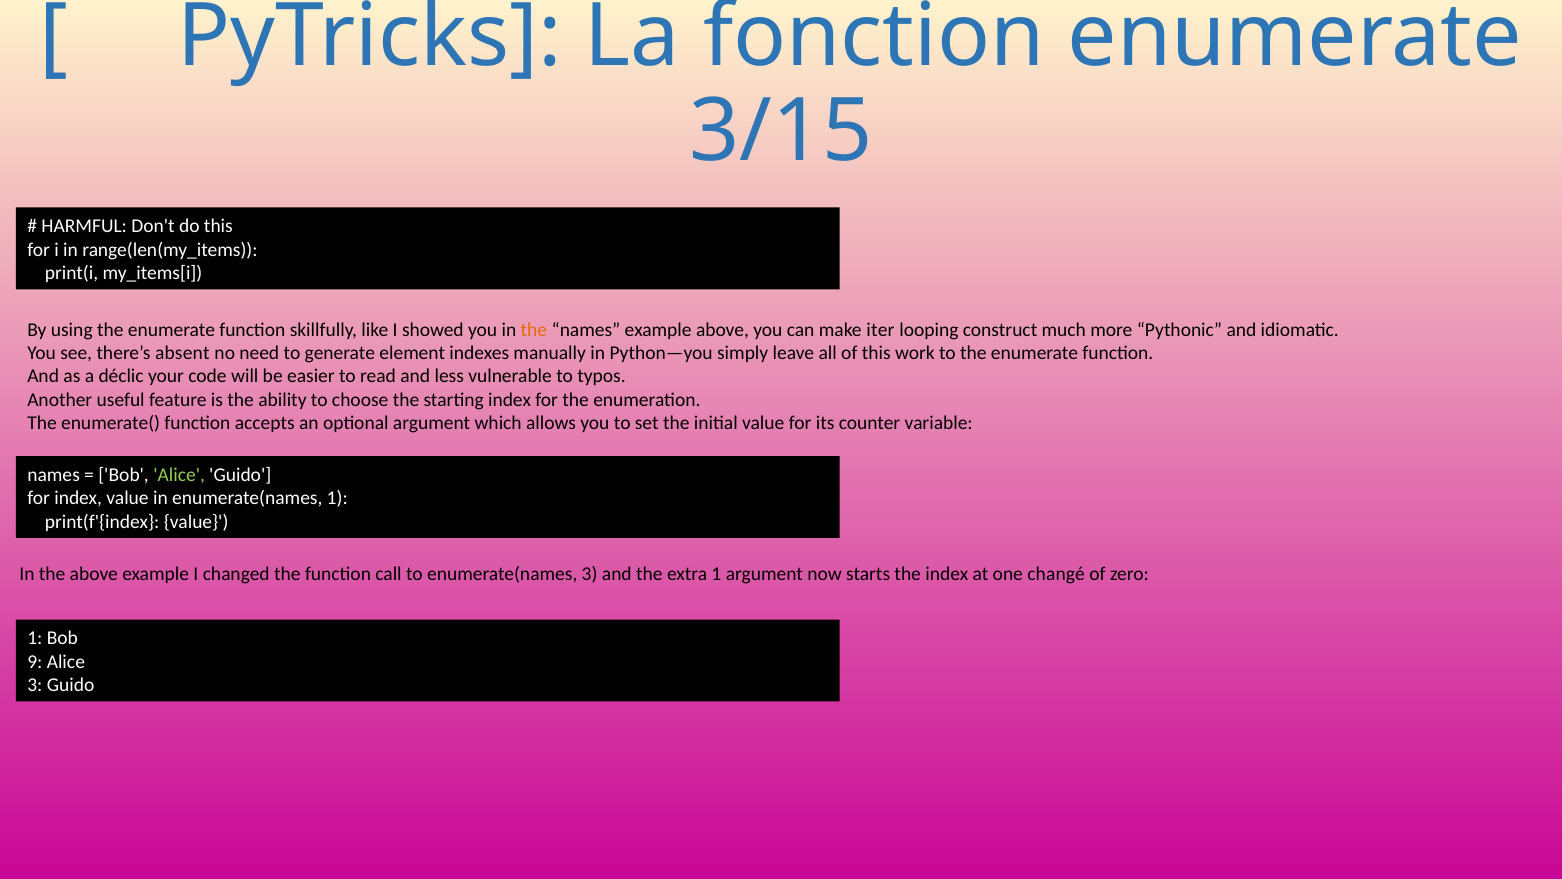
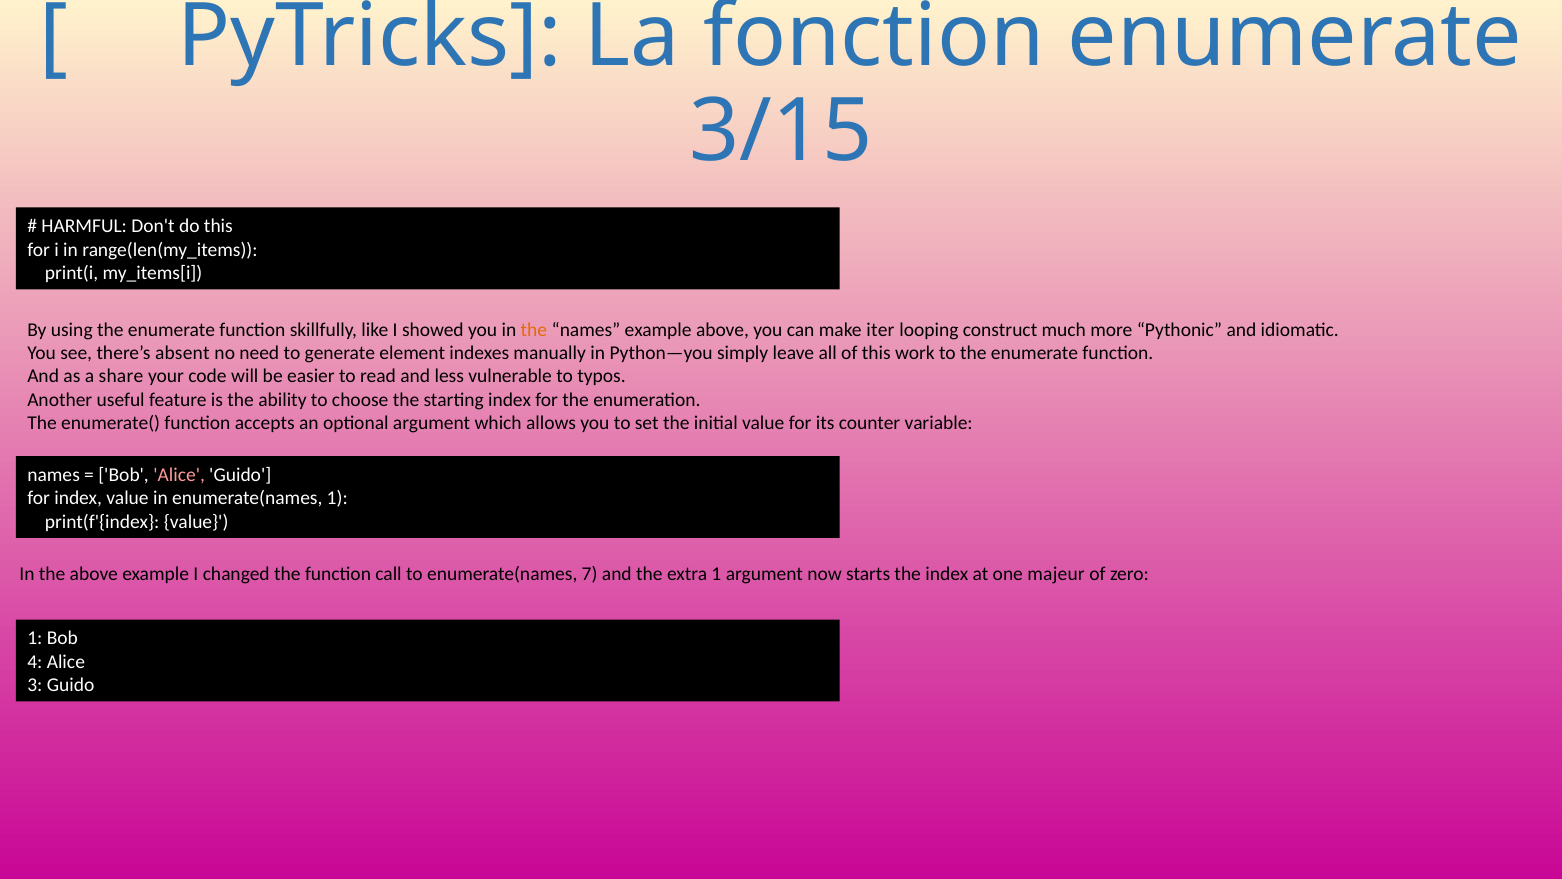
déclic: déclic -> share (121, 376)
Alice colour: light green -> pink (179, 475)
enumerate(names 3: 3 -> 7 (590, 574)
changé: changé -> majeur (1056, 574)
9: 9 -> 4 (35, 662)
